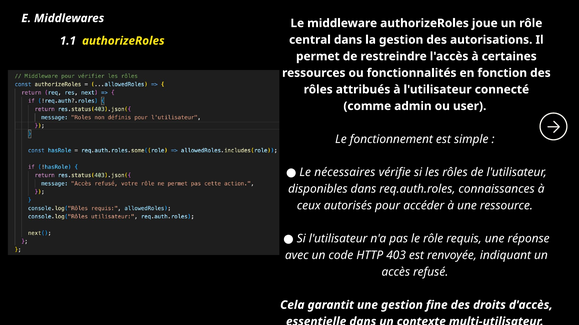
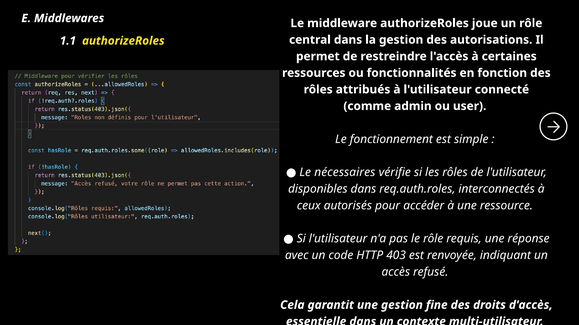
connaissances: connaissances -> interconnectés (497, 189)
